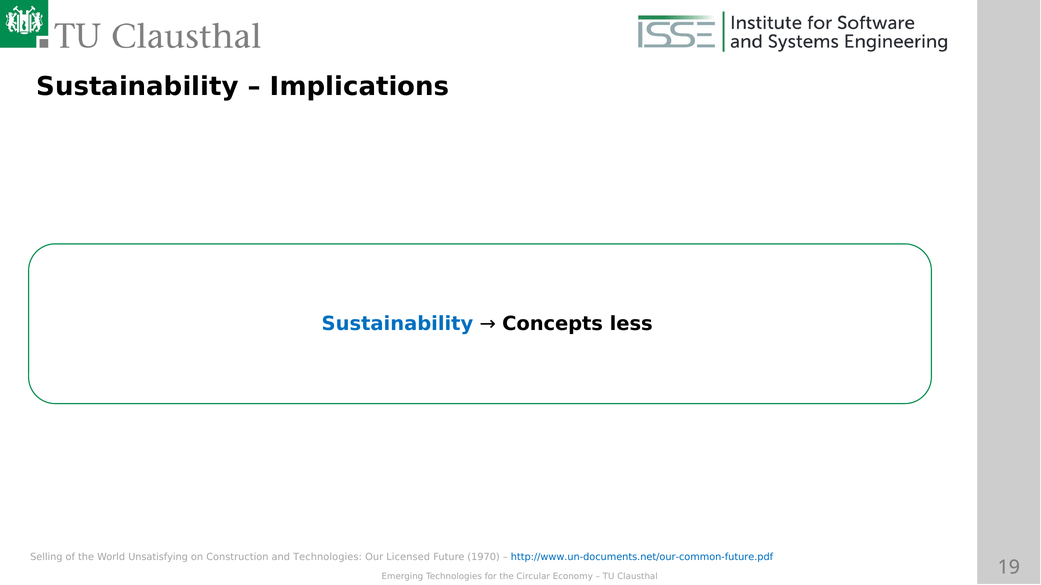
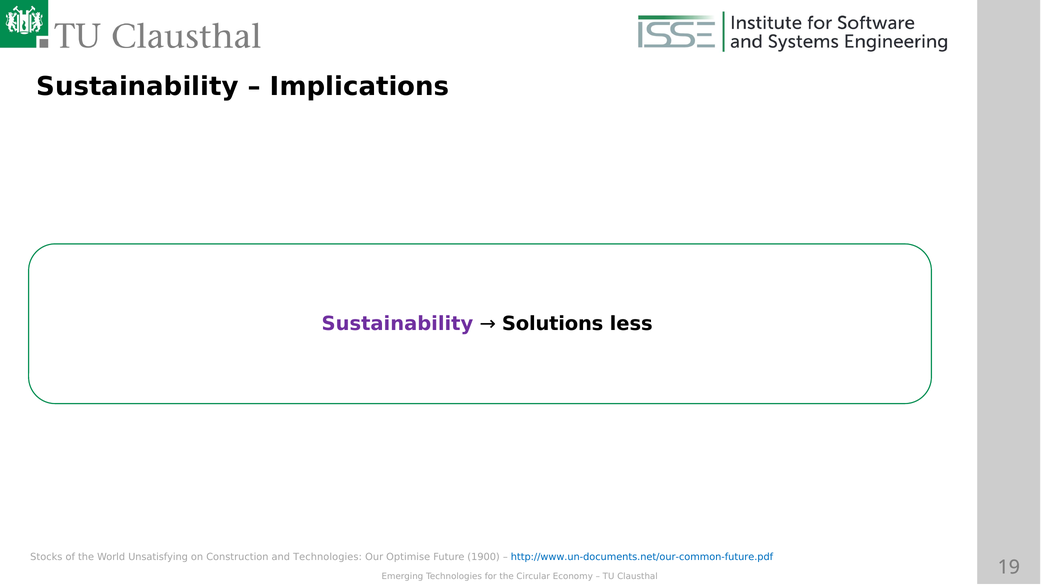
Sustainability colour: blue -> purple (397, 324)
Concepts: Concepts -> Solutions (553, 324)
Selling: Selling -> Stocks (46, 558)
Licensed: Licensed -> Optimise (408, 558)
1970: 1970 -> 1900 (484, 558)
